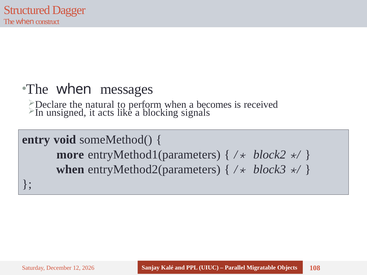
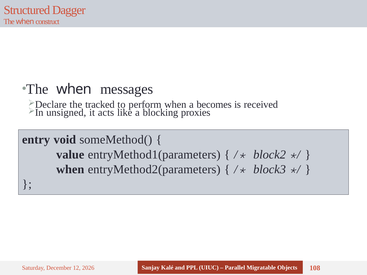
natural: natural -> tracked (100, 105)
signals: signals -> proxies (196, 113)
more: more -> value (70, 155)
